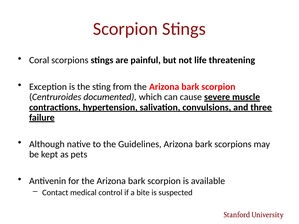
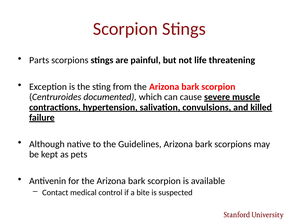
Coral: Coral -> Parts (39, 60)
three: three -> killed (261, 107)
